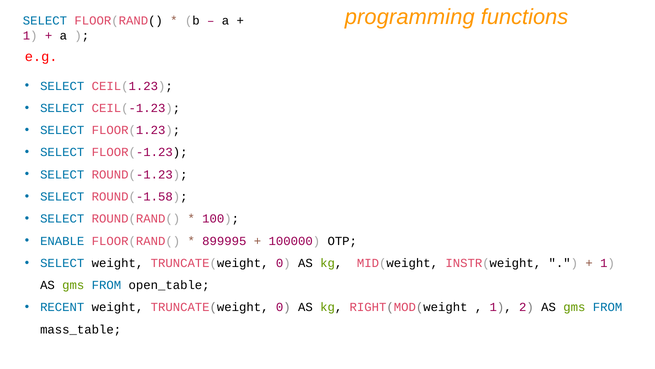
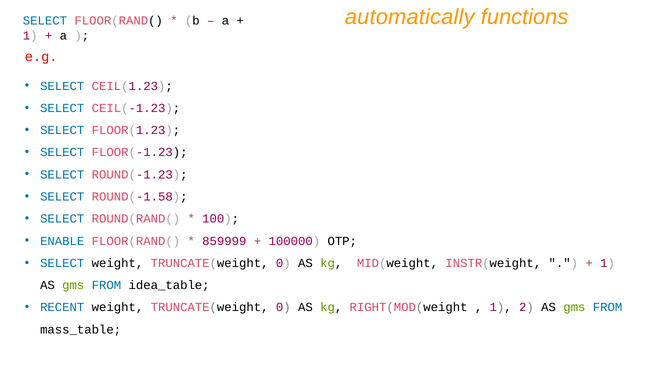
programming: programming -> automatically (410, 17)
899995: 899995 -> 859999 (224, 241)
open_table: open_table -> idea_table (169, 285)
